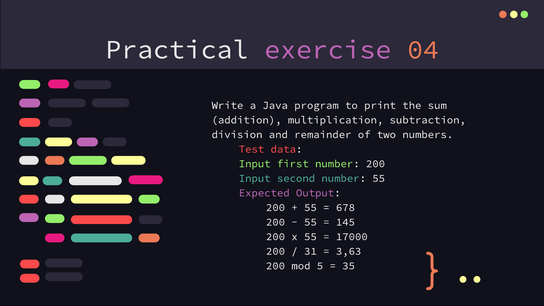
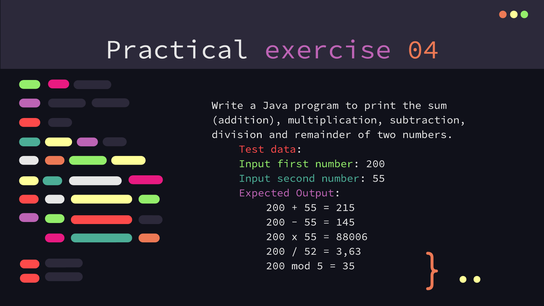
678: 678 -> 215 (345, 207)
17000: 17000 -> 88006 (352, 237)
31: 31 -> 52 (310, 251)
